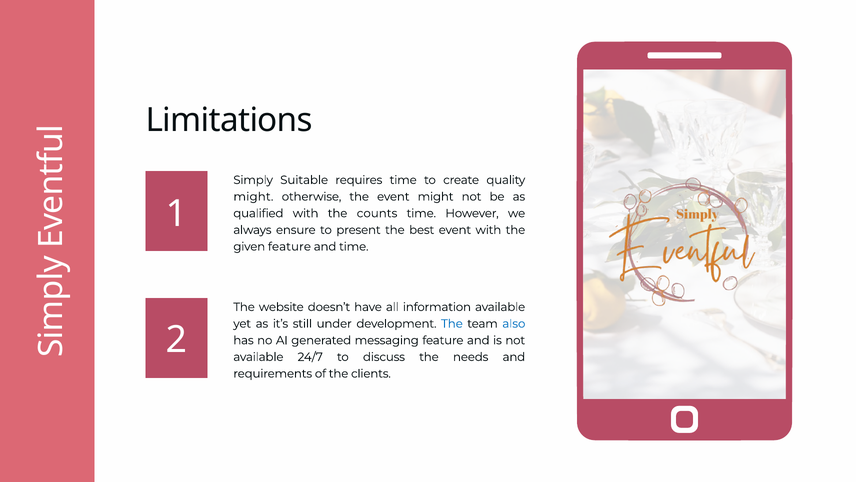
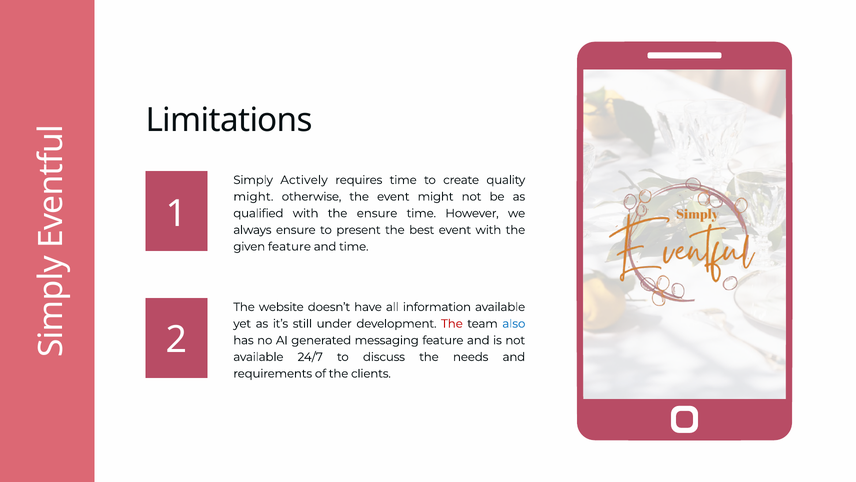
Suitable: Suitable -> Actively (304, 180)
the counts: counts -> ensure (377, 213)
The colour: blue -> red (452, 323)
